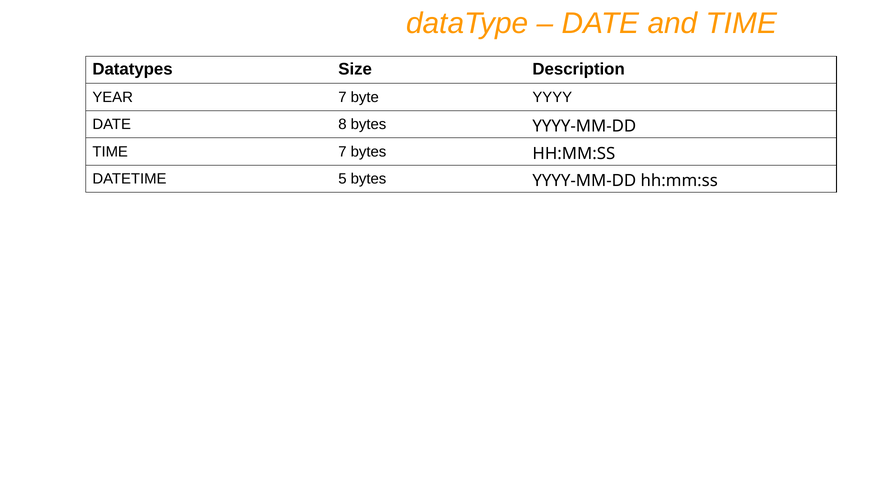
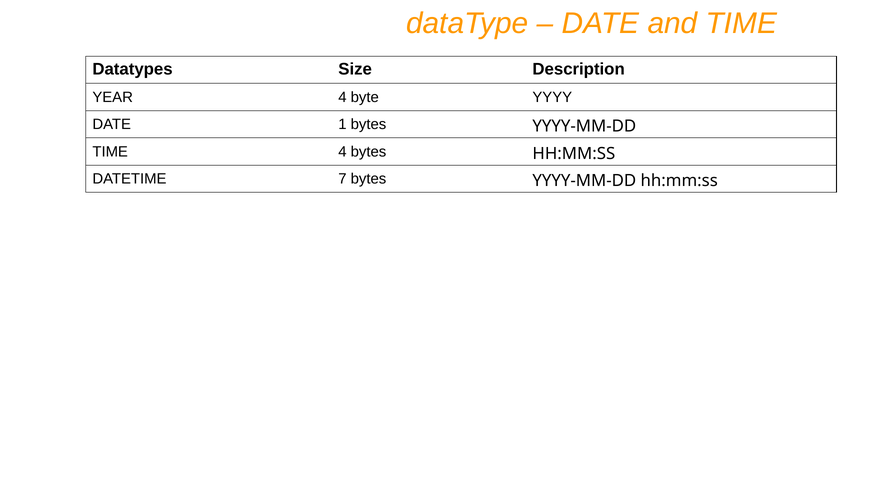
YEAR 7: 7 -> 4 (342, 97)
8: 8 -> 1 (342, 125)
TIME 7: 7 -> 4 (342, 152)
5: 5 -> 7 (342, 179)
